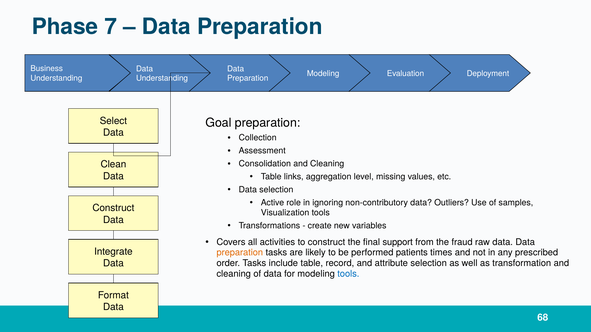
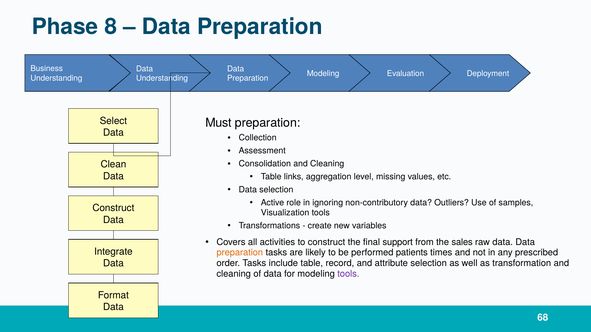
7: 7 -> 8 (111, 27)
Goal: Goal -> Must (219, 123)
fraud: fraud -> sales (462, 242)
tools colour: blue -> purple (348, 274)
